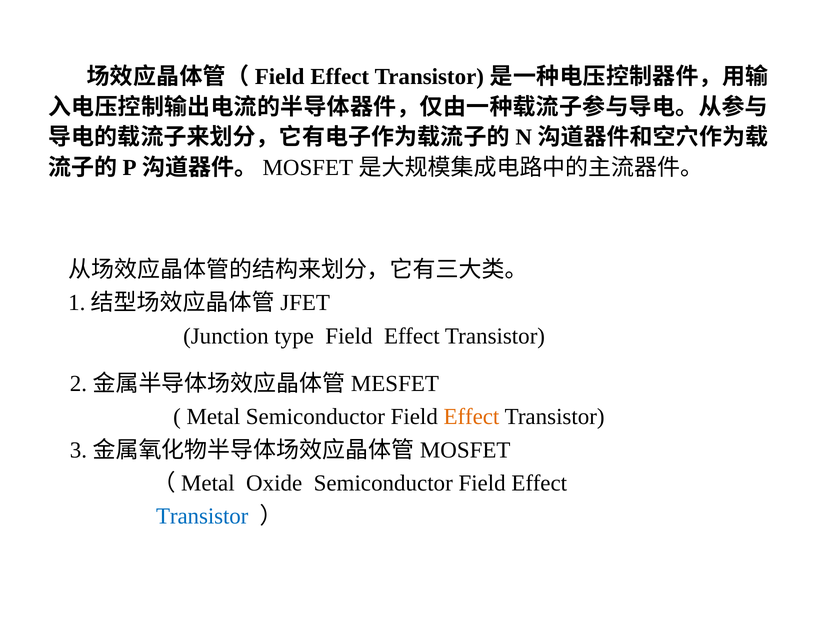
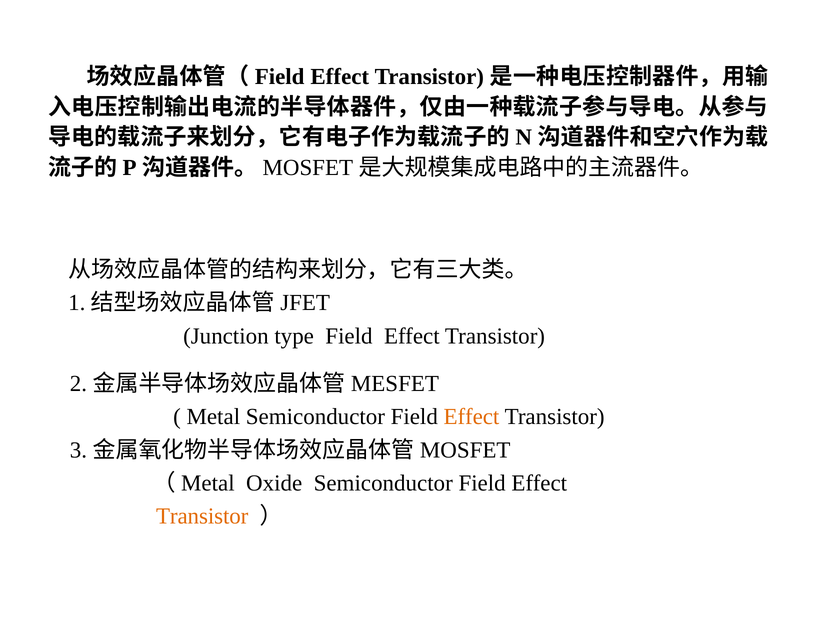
Transistor colour: blue -> orange (202, 516)
